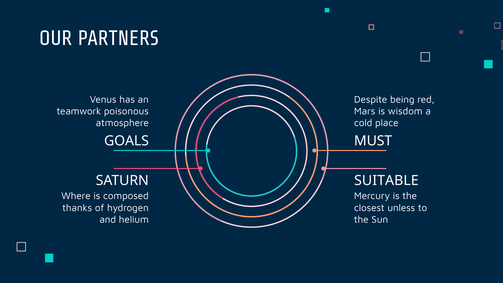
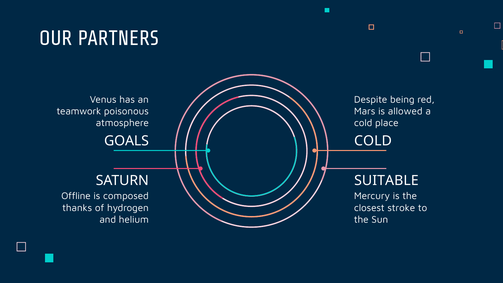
wisdom: wisdom -> allowed (405, 111)
MUST: MUST -> COLD (373, 141)
Where: Where -> Offline (76, 196)
unless: unless -> stroke (401, 208)
